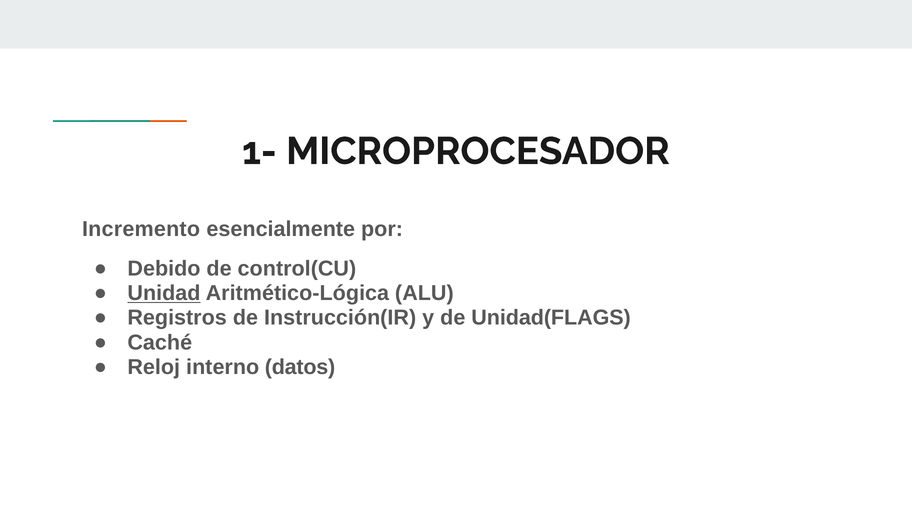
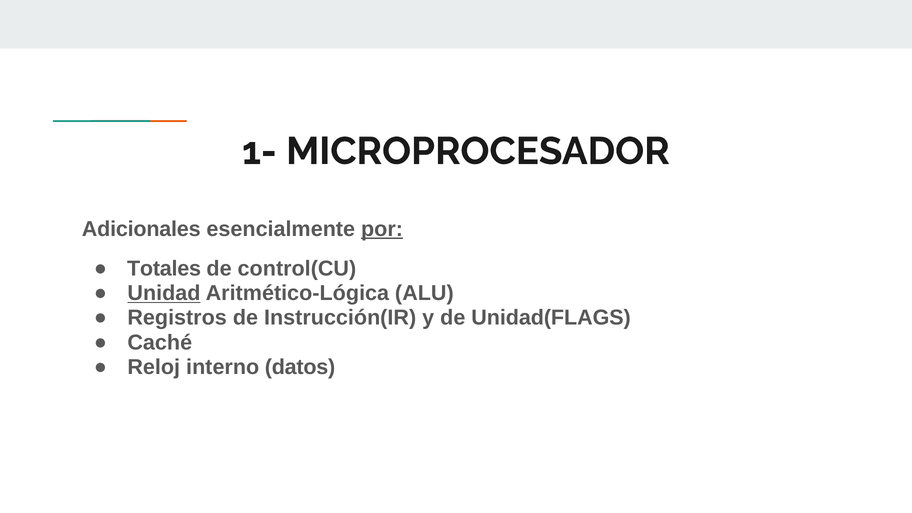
Incremento: Incremento -> Adicionales (141, 229)
por underline: none -> present (382, 229)
Debido: Debido -> Totales (164, 269)
